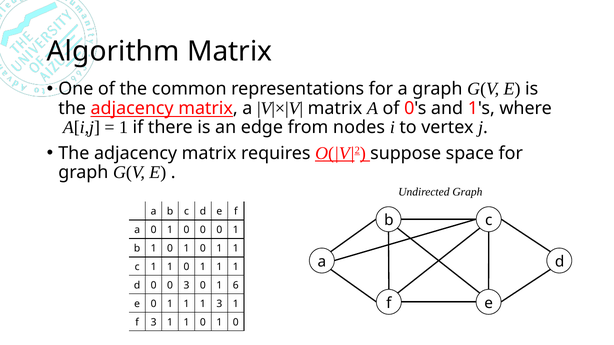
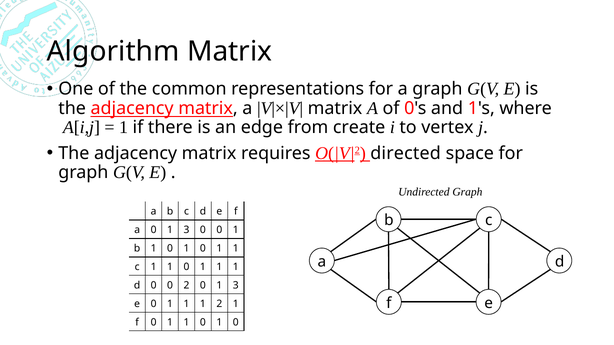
nodes: nodes -> create (359, 128)
suppose: suppose -> directed (406, 153)
a 0 1 0: 0 -> 3 (186, 230)
0 3: 3 -> 2 (186, 286)
6: 6 -> 3 (236, 286)
1 3: 3 -> 2 (219, 304)
f 3: 3 -> 0 (154, 323)
